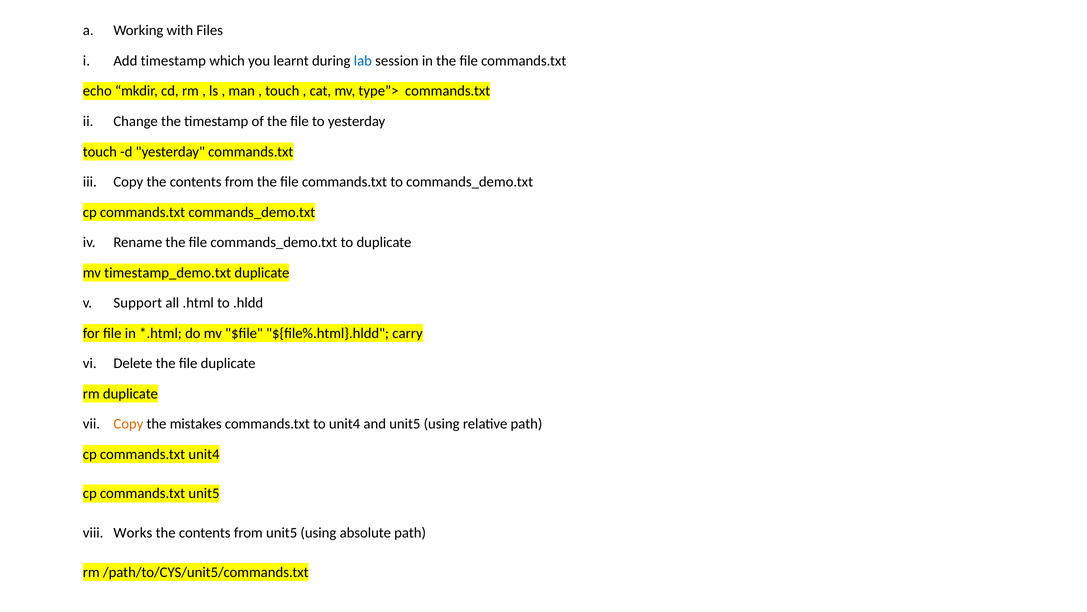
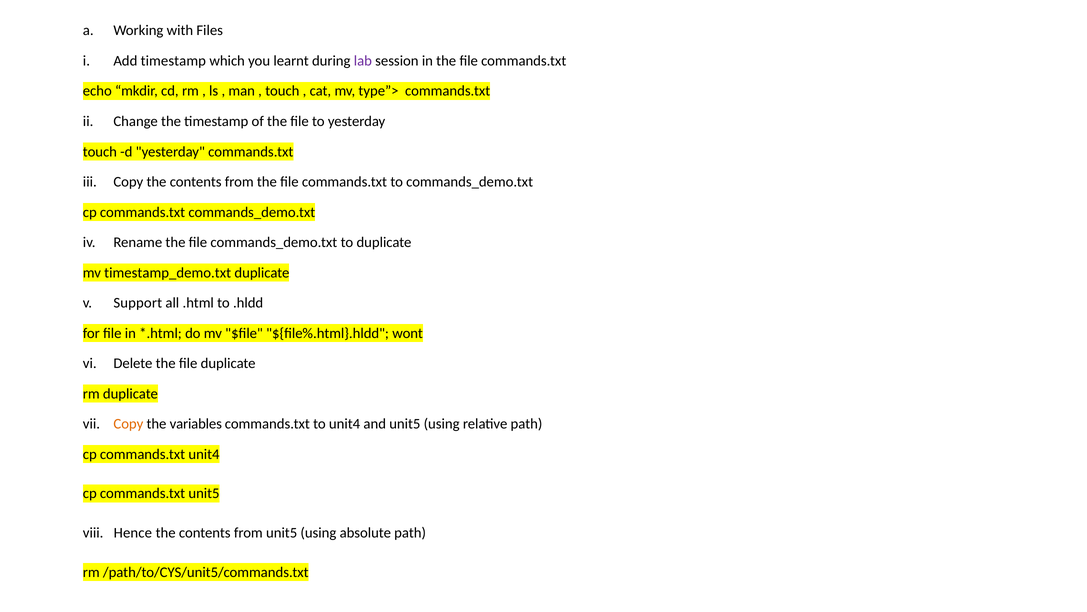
lab colour: blue -> purple (363, 61)
carry: carry -> wont (408, 333)
mistakes: mistakes -> variables (196, 424)
Works: Works -> Hence (133, 532)
